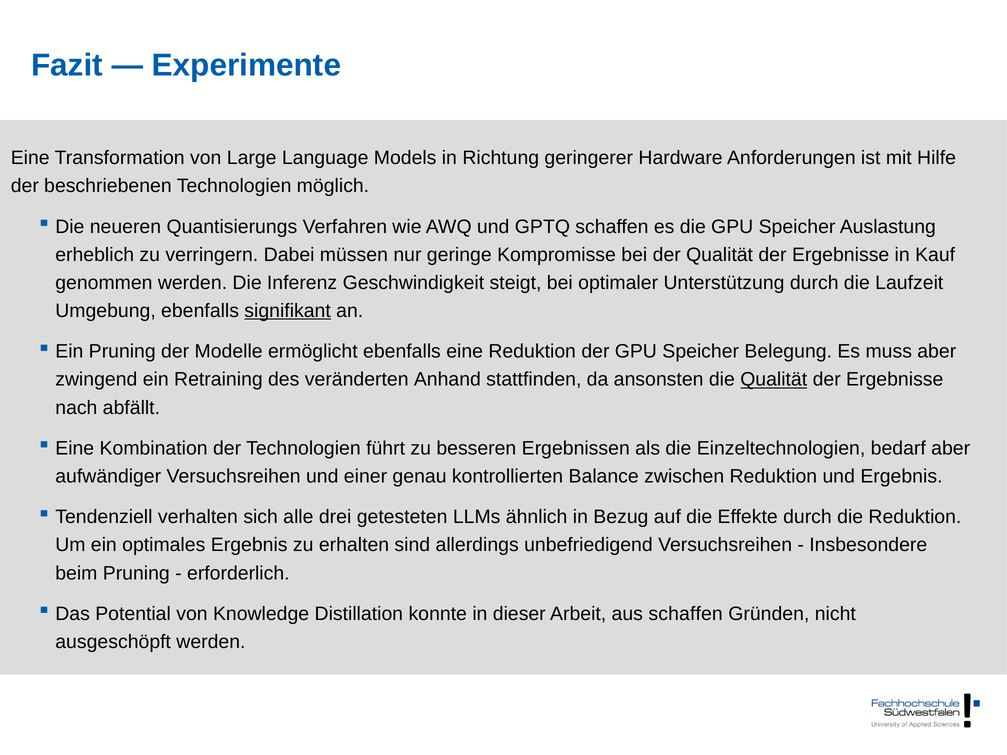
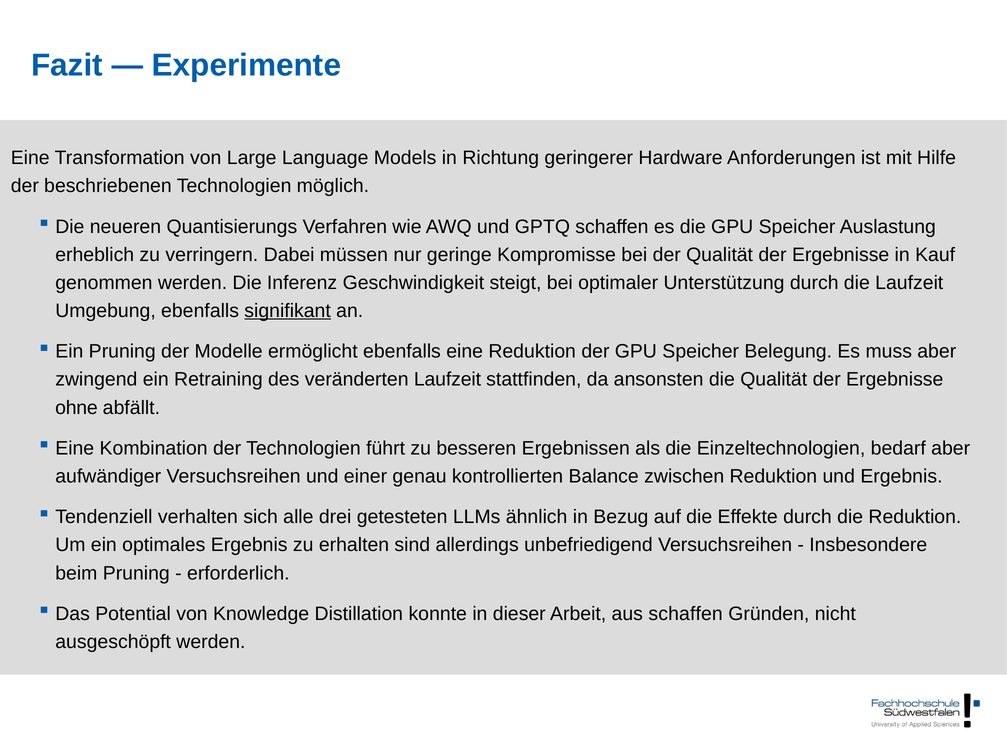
veränderten Anhand: Anhand -> Laufzeit (447, 380)
Qualität underline: present -> none (774, 380)
nach: nach -> ohne (76, 408)
